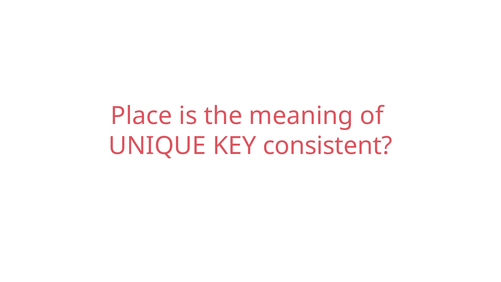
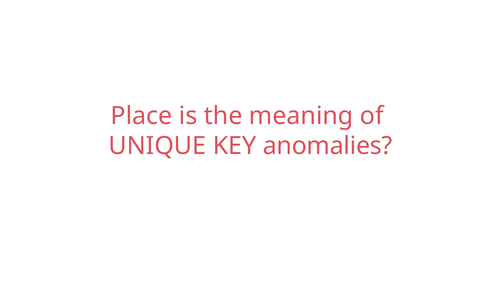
consistent: consistent -> anomalies (328, 146)
